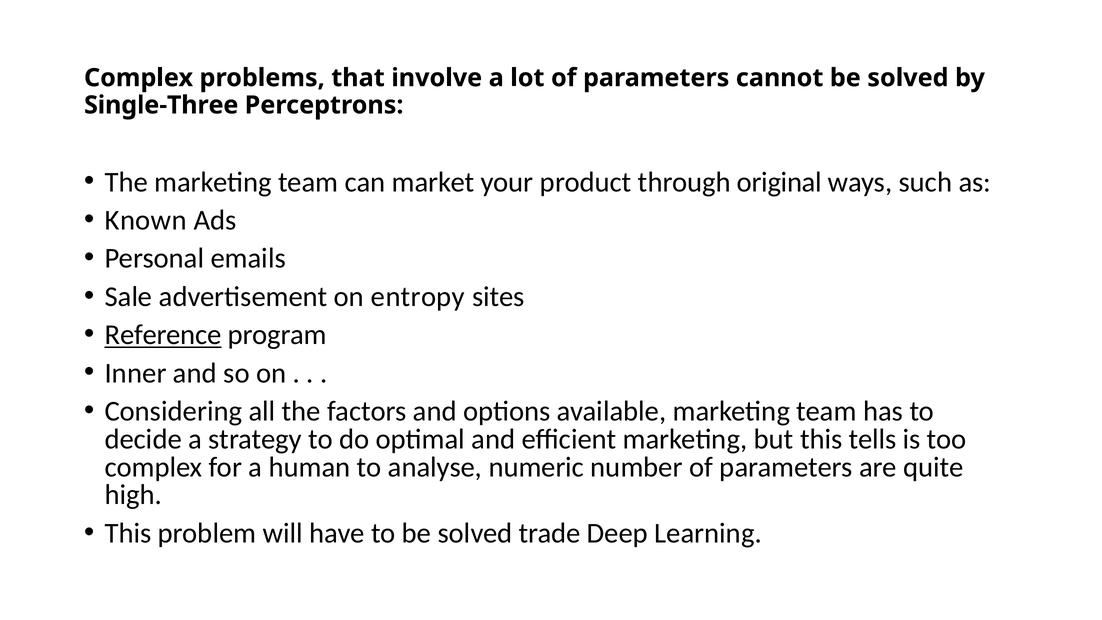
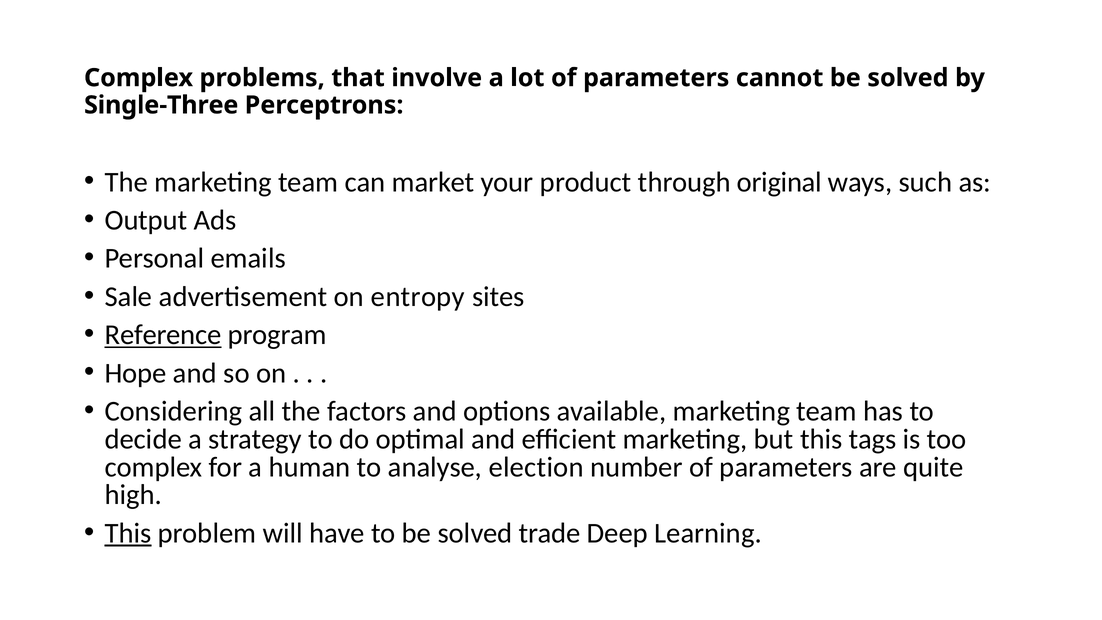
Known: Known -> Output (146, 220)
Inner: Inner -> Hope (136, 373)
tells: tells -> tags (873, 439)
numeric: numeric -> election (536, 467)
This underline: none -> present (128, 533)
